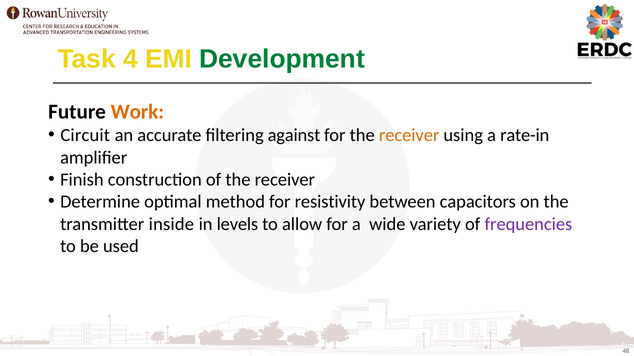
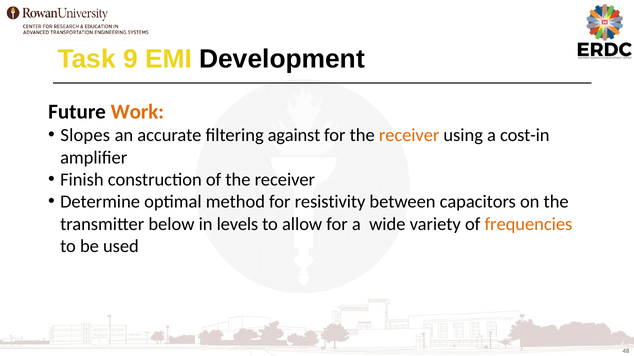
4: 4 -> 9 (130, 59)
Development colour: green -> black (282, 59)
Circuit: Circuit -> Slopes (85, 136)
rate-in: rate-in -> cost-in (525, 136)
inside: inside -> below (171, 224)
frequencies colour: purple -> orange (528, 224)
